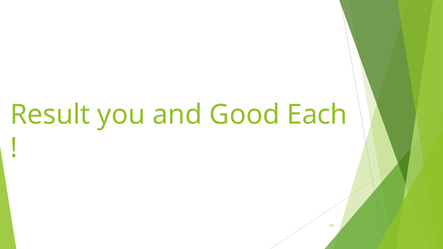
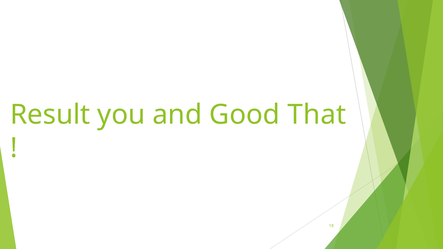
Each: Each -> That (317, 115)
